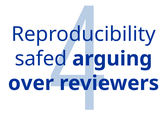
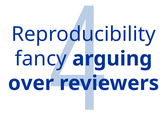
safed: safed -> fancy (41, 59)
